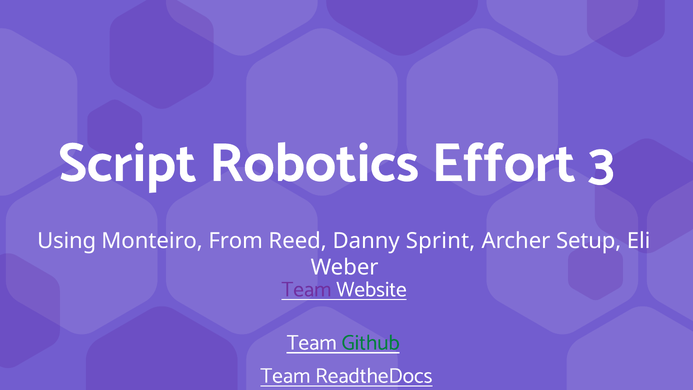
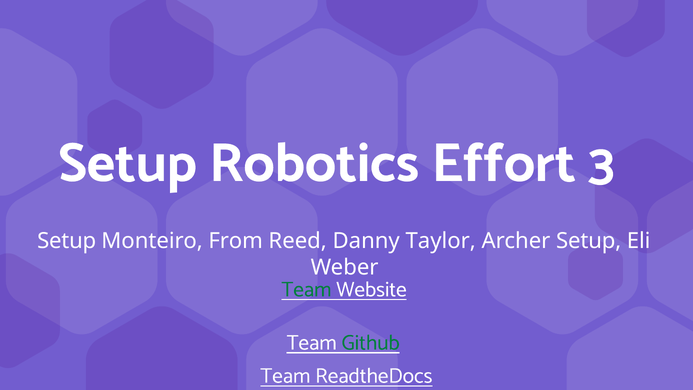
Script: Script -> Setup (127, 163)
Using: Using -> Setup (67, 241)
Sprint: Sprint -> Taylor (441, 241)
Team colour: purple -> green (306, 289)
